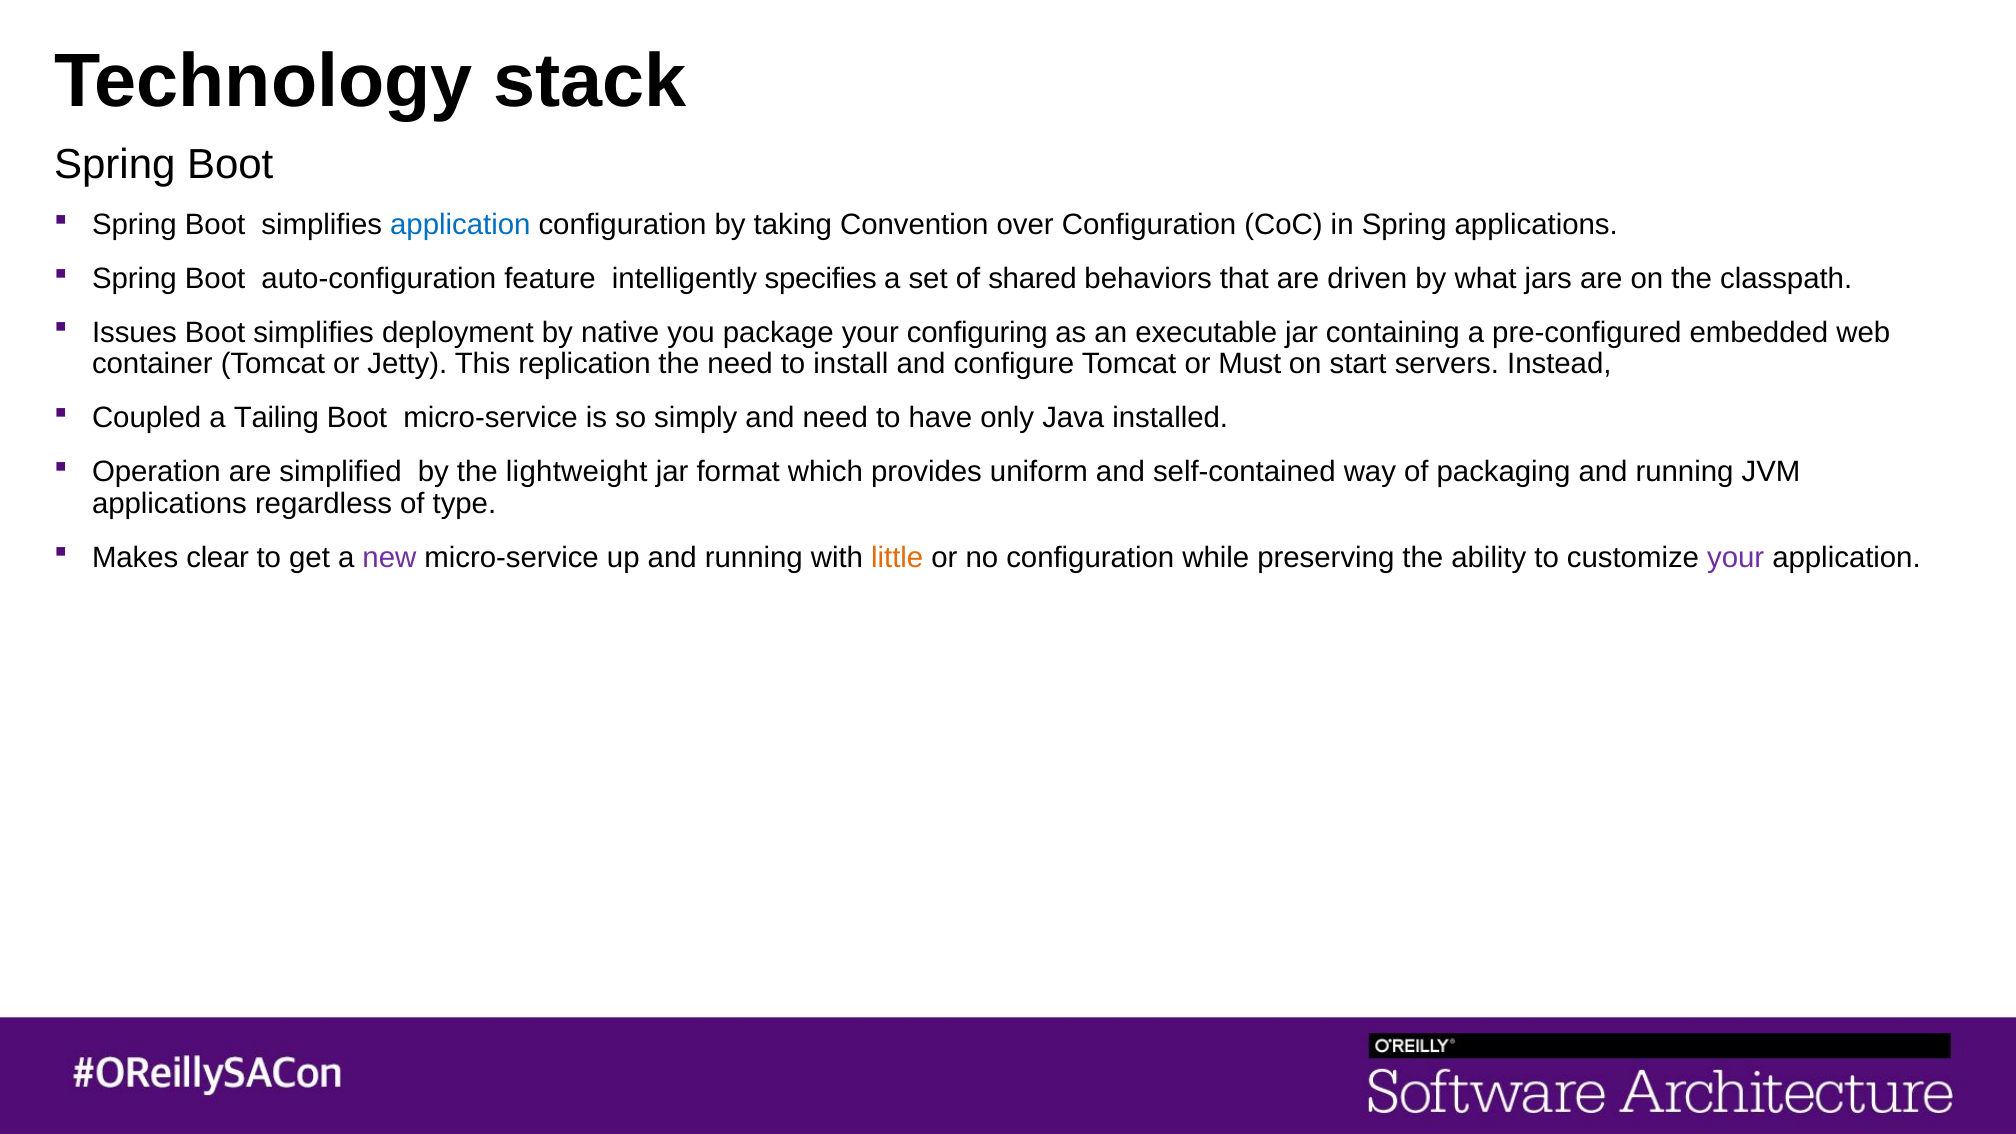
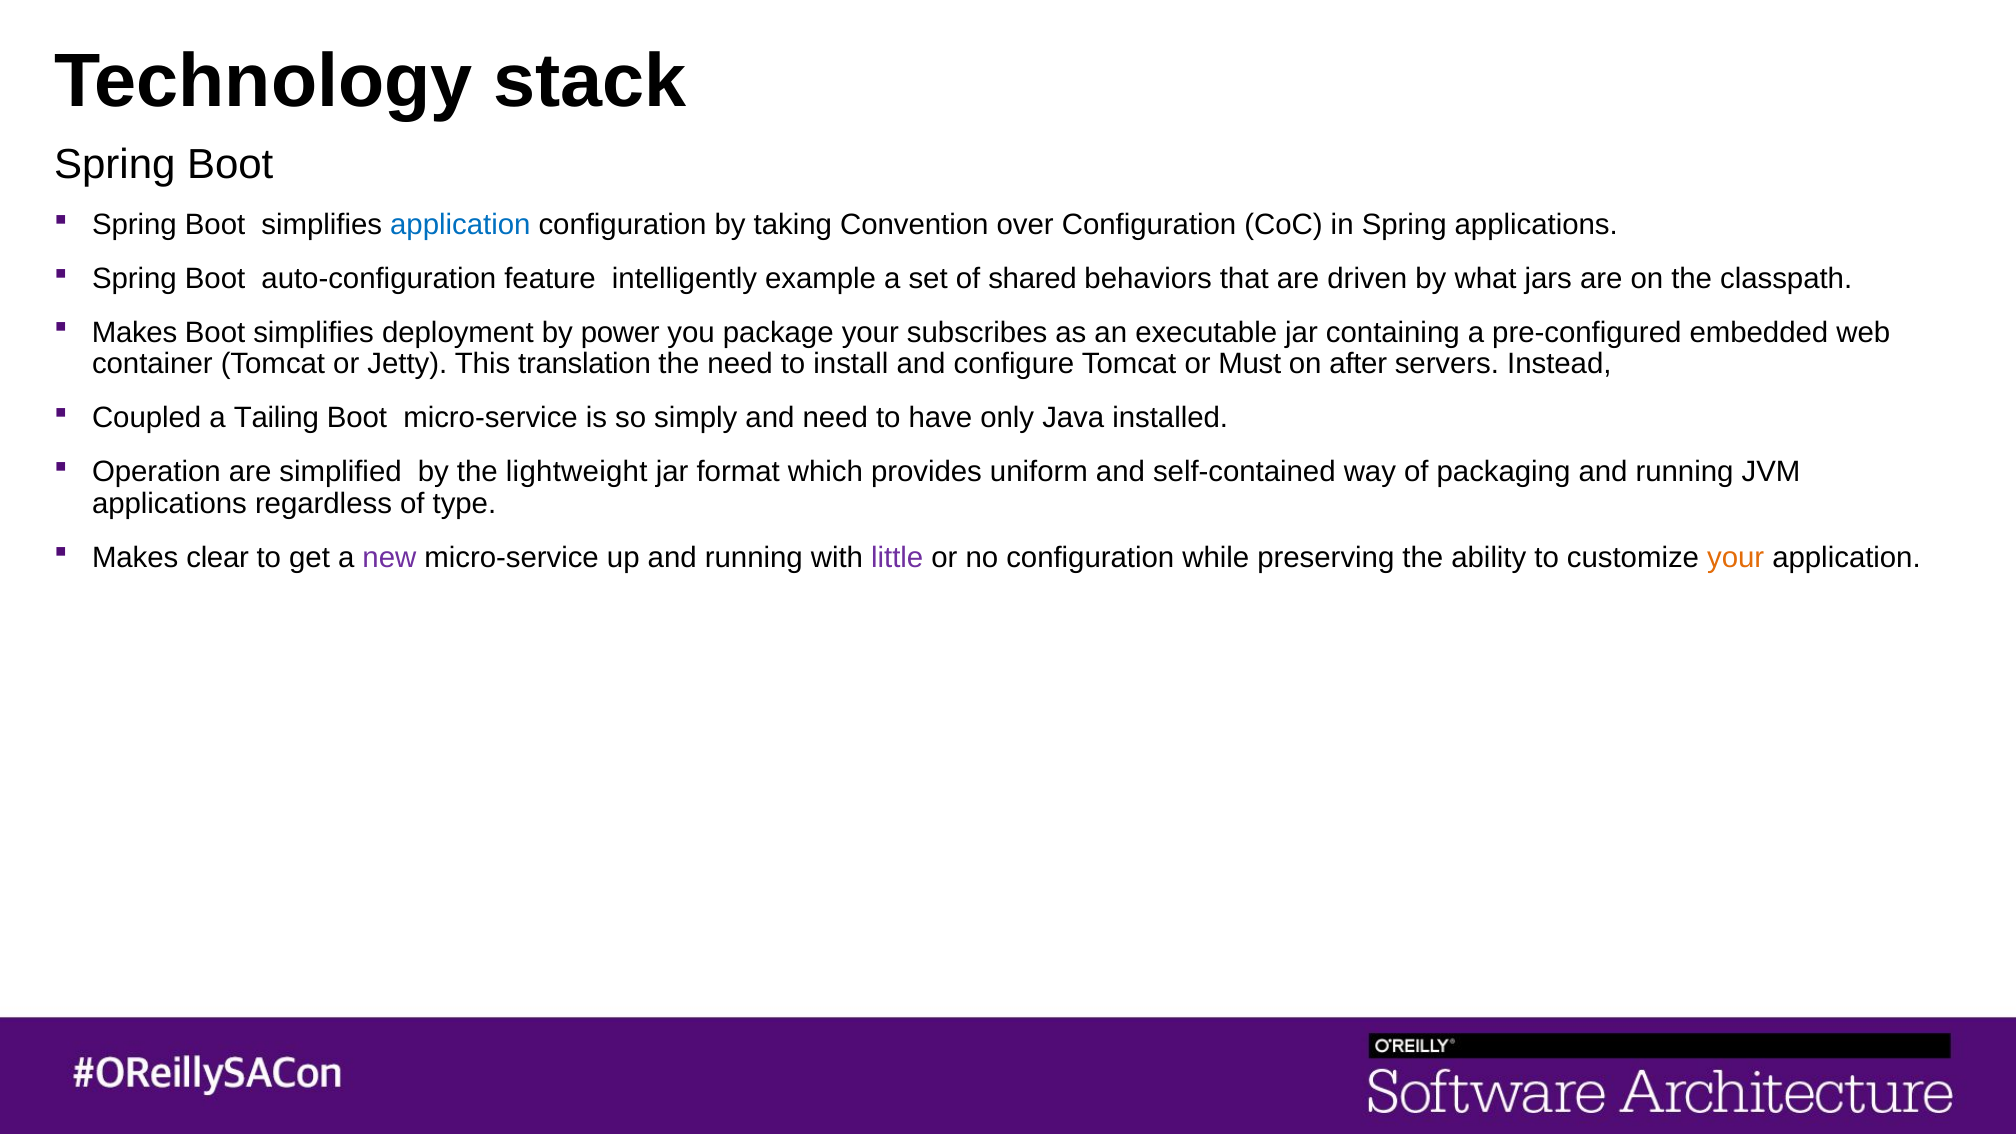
specifies: specifies -> example (821, 279)
Issues: Issues -> Makes (135, 333)
native: native -> power (620, 333)
configuring: configuring -> subscribes (977, 333)
replication: replication -> translation (585, 364)
start: start -> after (1358, 364)
little colour: orange -> purple (897, 557)
your colour: purple -> orange (1736, 557)
